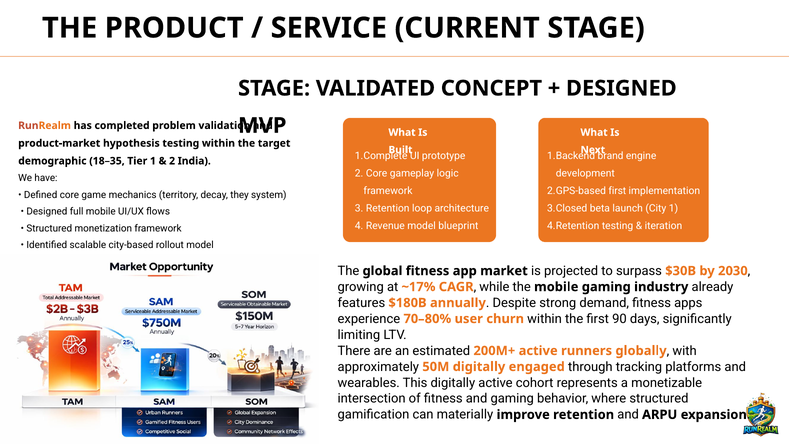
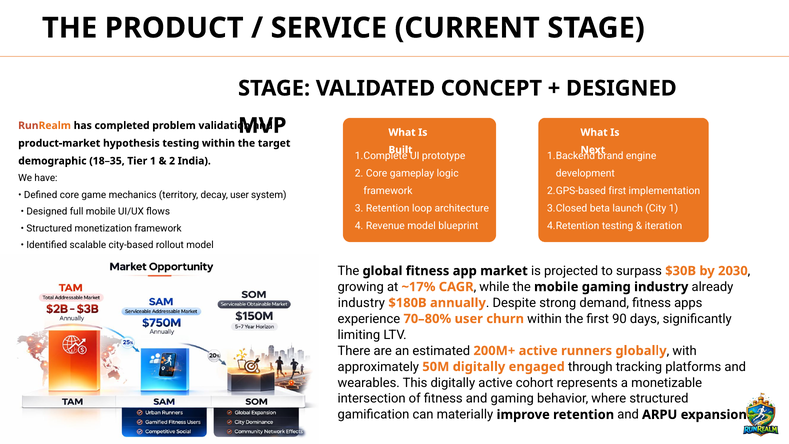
decay they: they -> user (240, 195)
features: features -> industry (361, 303)
